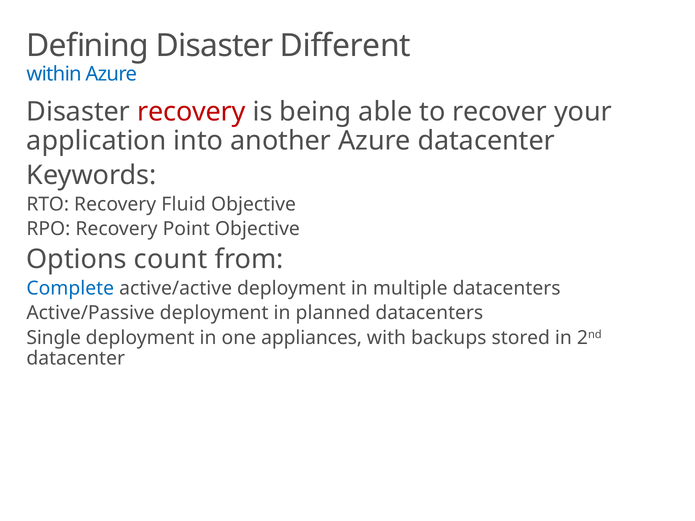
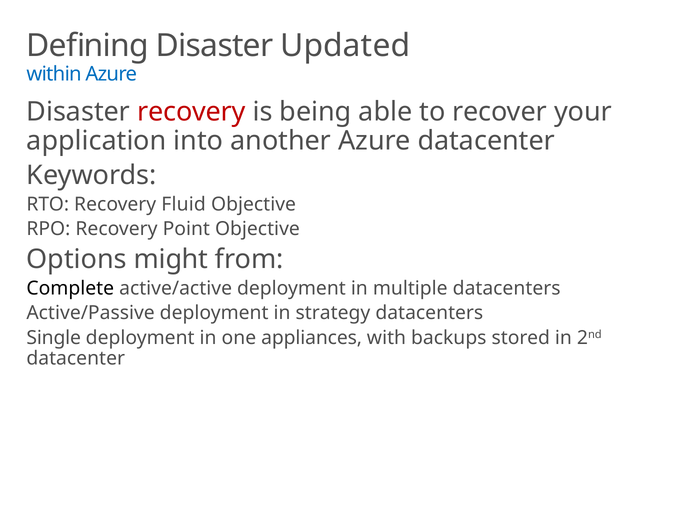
Different: Different -> Updated (345, 46)
count: count -> might (171, 259)
Complete colour: blue -> black (70, 288)
planned: planned -> strategy (333, 313)
